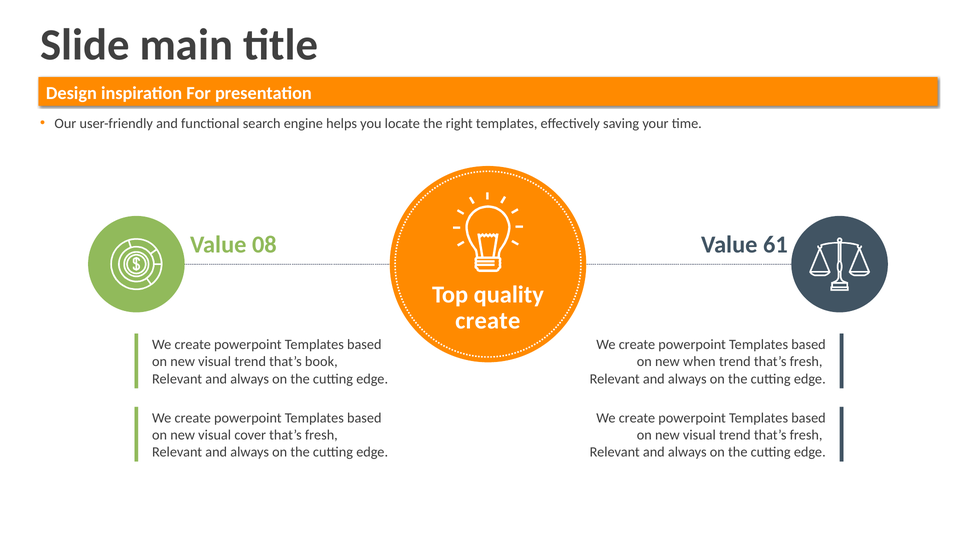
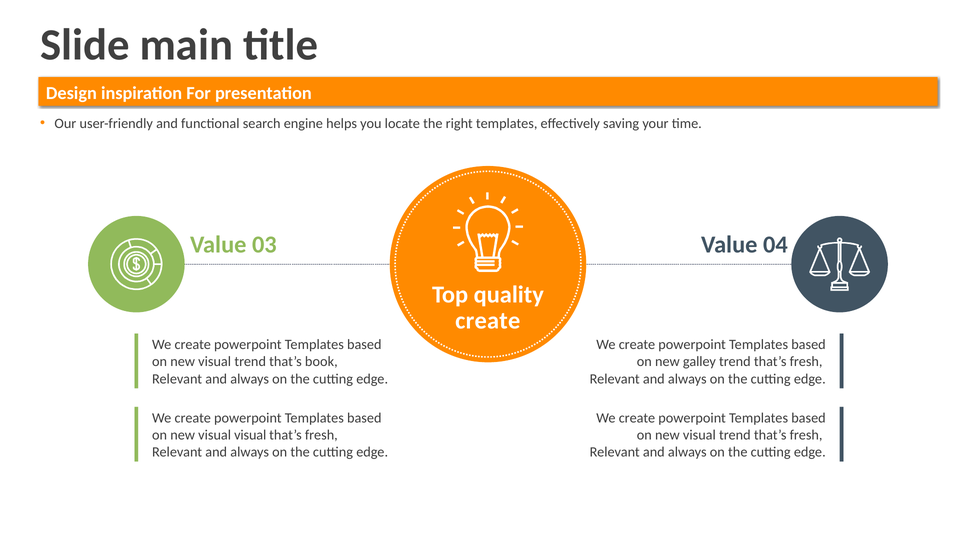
08: 08 -> 03 (264, 245)
61: 61 -> 04 (775, 245)
when: when -> galley (699, 362)
visual cover: cover -> visual (250, 435)
